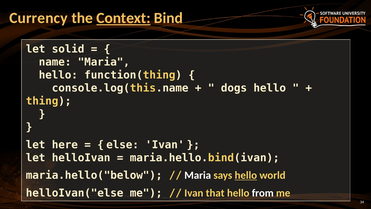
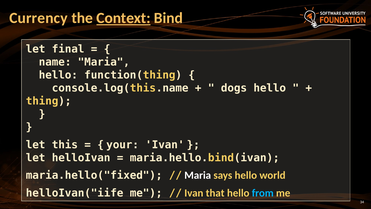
solid: solid -> final (68, 49)
here: here -> this (65, 145)
else: else -> your (123, 145)
maria.hello("below: maria.hello("below -> maria.hello("fixed (94, 175)
hello underline: present -> none (246, 175)
helloIvan("else: helloIvan("else -> helloIvan("iife (75, 193)
from colour: white -> light blue (263, 193)
